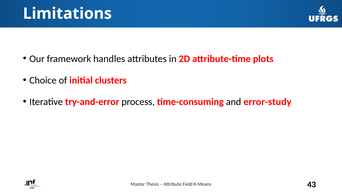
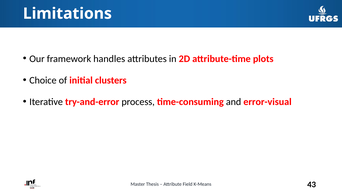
error-study: error-study -> error-visual (268, 102)
